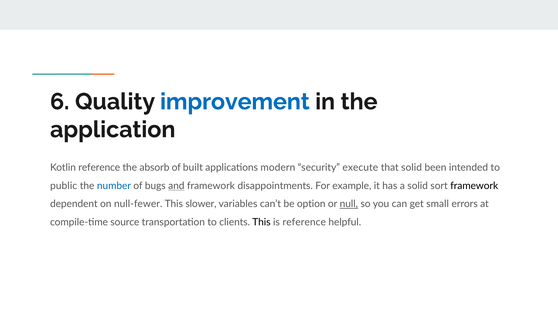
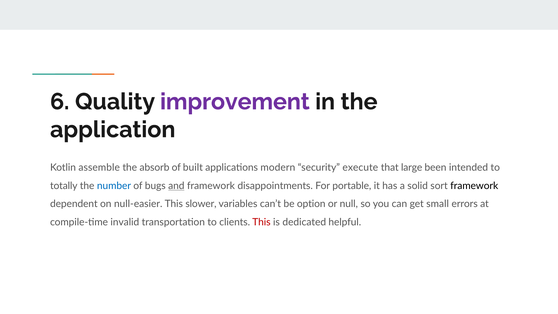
improvement colour: blue -> purple (235, 102)
Kotlin reference: reference -> assemble (99, 168)
that solid: solid -> large (412, 168)
public: public -> totally (64, 186)
example: example -> portable (352, 186)
null-fewer: null-fewer -> null-easier (138, 204)
null underline: present -> none (349, 204)
source: source -> invalid (125, 222)
This colour: black -> red (261, 222)
is reference: reference -> dedicated (304, 222)
